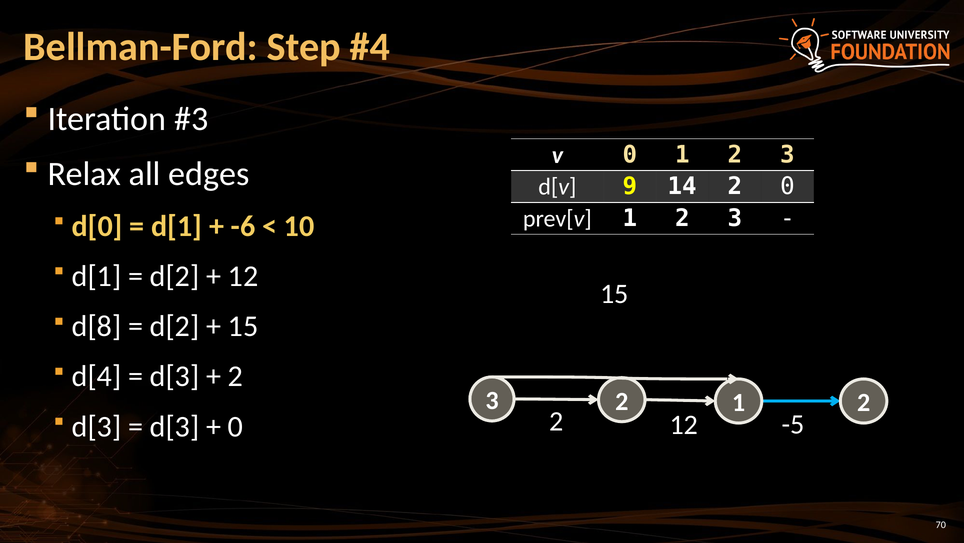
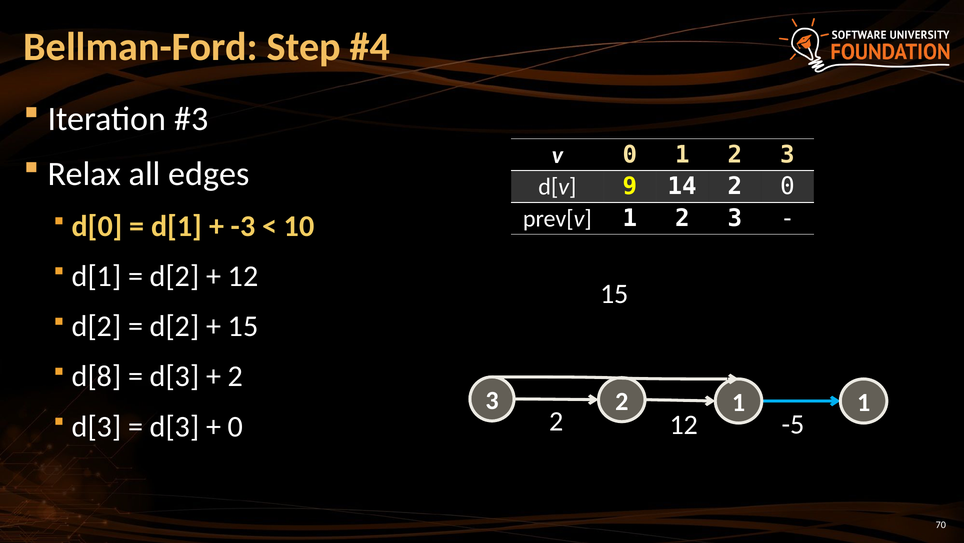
-6: -6 -> -3 (243, 226)
d[8: d[8 -> d[2 (97, 326)
d[4: d[4 -> d[8 (97, 376)
2 2: 2 -> 1 (864, 402)
